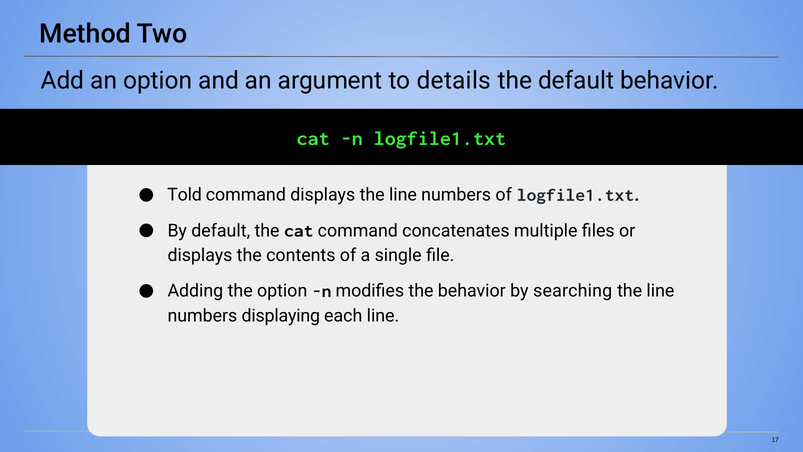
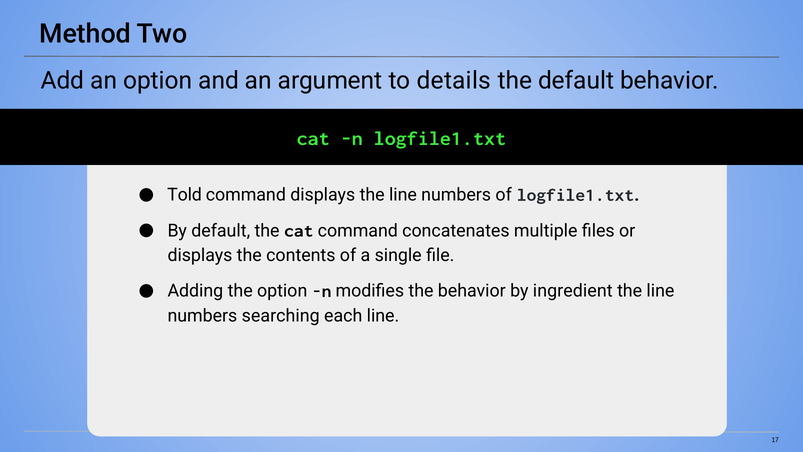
searching: searching -> ingredient (573, 291)
displaying: displaying -> searching (281, 315)
